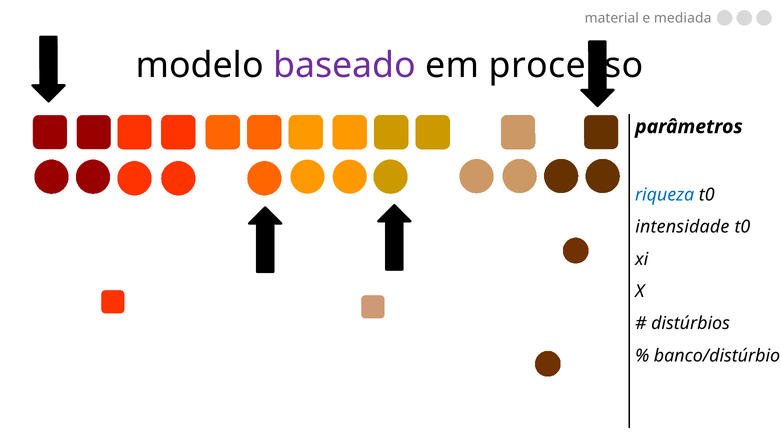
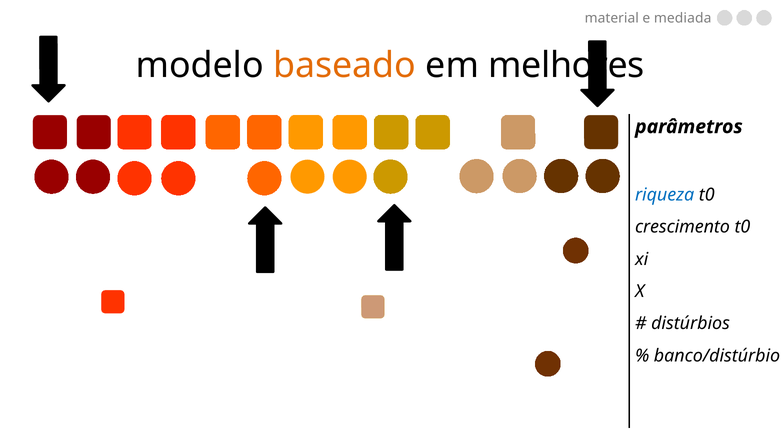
baseado colour: purple -> orange (345, 66)
processo: processo -> melhores (566, 66)
intensidade: intensidade -> crescimento (682, 227)
